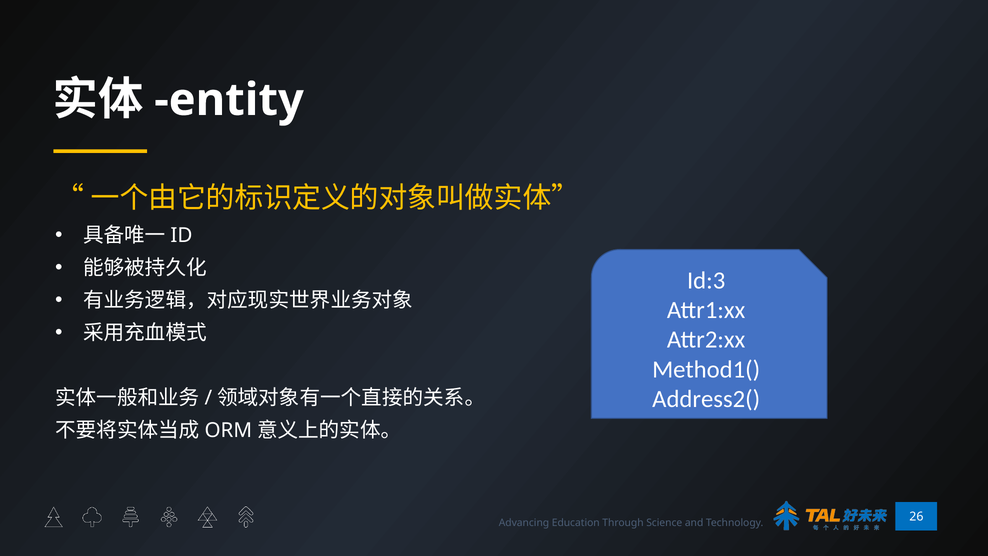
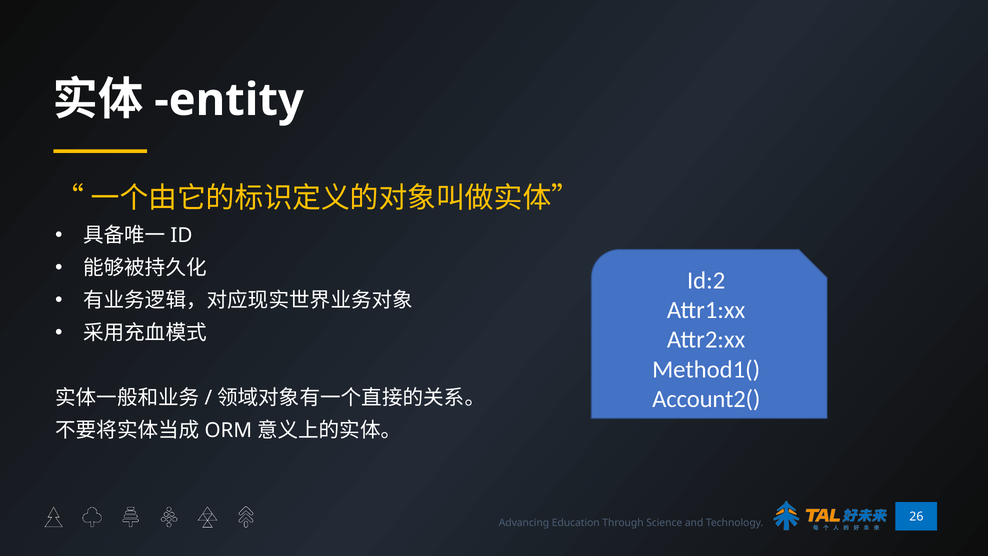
Id:3: Id:3 -> Id:2 (706, 280)
Address2(: Address2( -> Account2( (706, 399)
